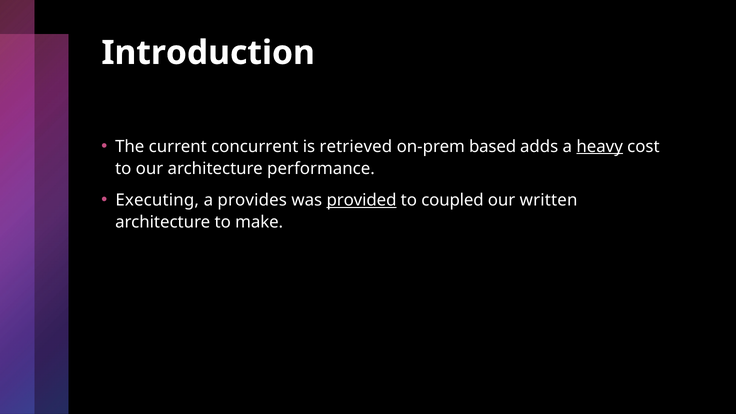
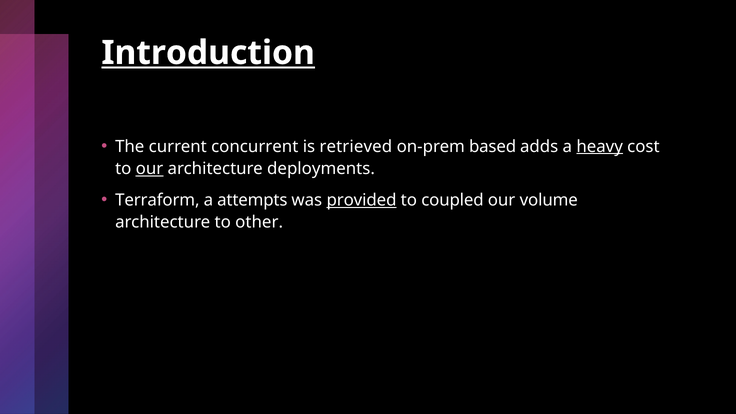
Introduction underline: none -> present (208, 53)
our underline: none -> present (150, 169)
performance: performance -> deployments (321, 169)
Executing: Executing -> Terraform (157, 200)
provides: provides -> attempts (252, 200)
written: written -> volume (549, 200)
make: make -> other (259, 222)
